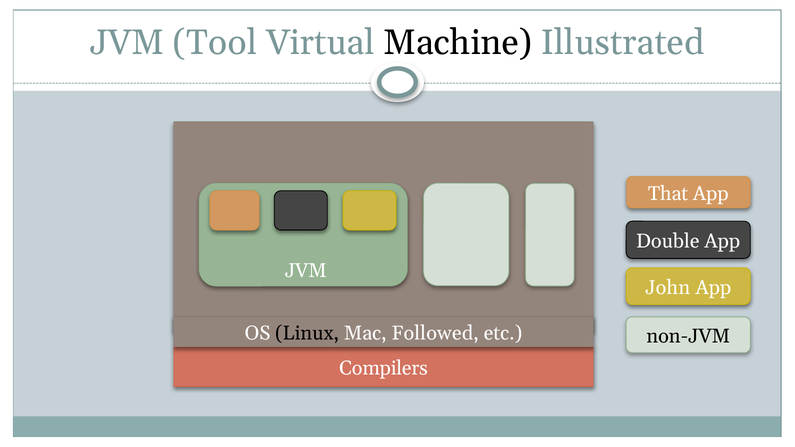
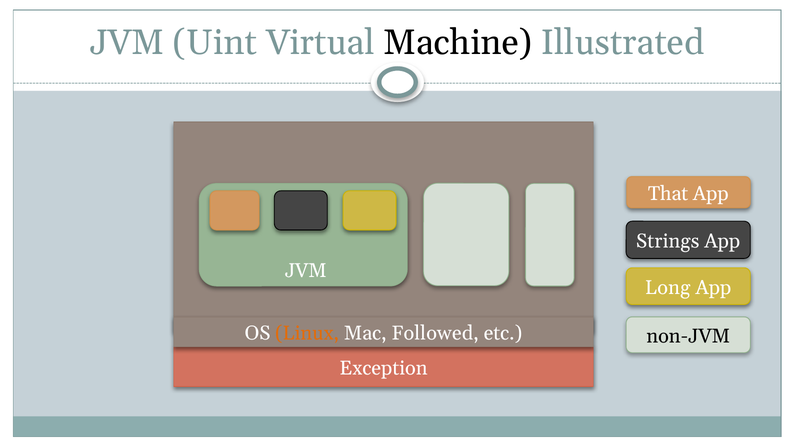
Tool: Tool -> Uint (215, 42)
Double: Double -> Strings (668, 241)
John: John -> Long (668, 288)
Linux colour: black -> orange (307, 333)
Compilers: Compilers -> Exception (383, 368)
